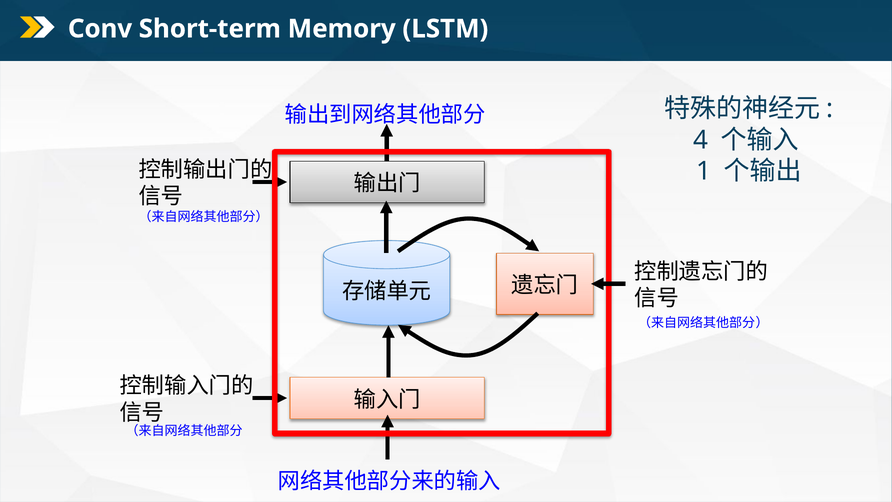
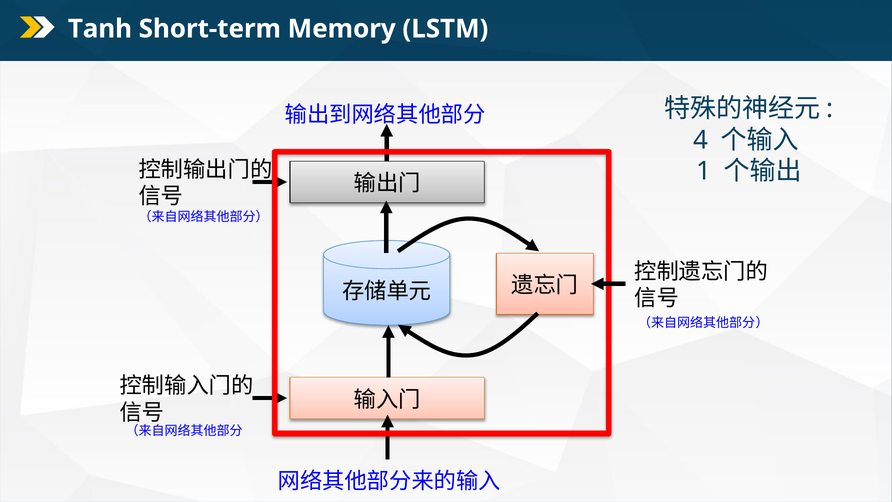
Conv: Conv -> Tanh (100, 29)
